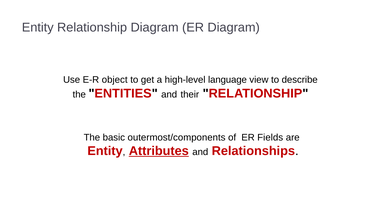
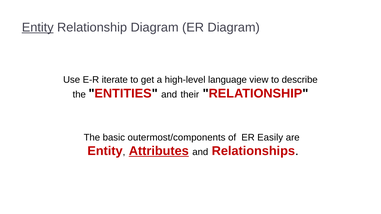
Entity underline: none -> present (38, 28)
object: object -> iterate (115, 80)
Fields: Fields -> Easily (270, 138)
